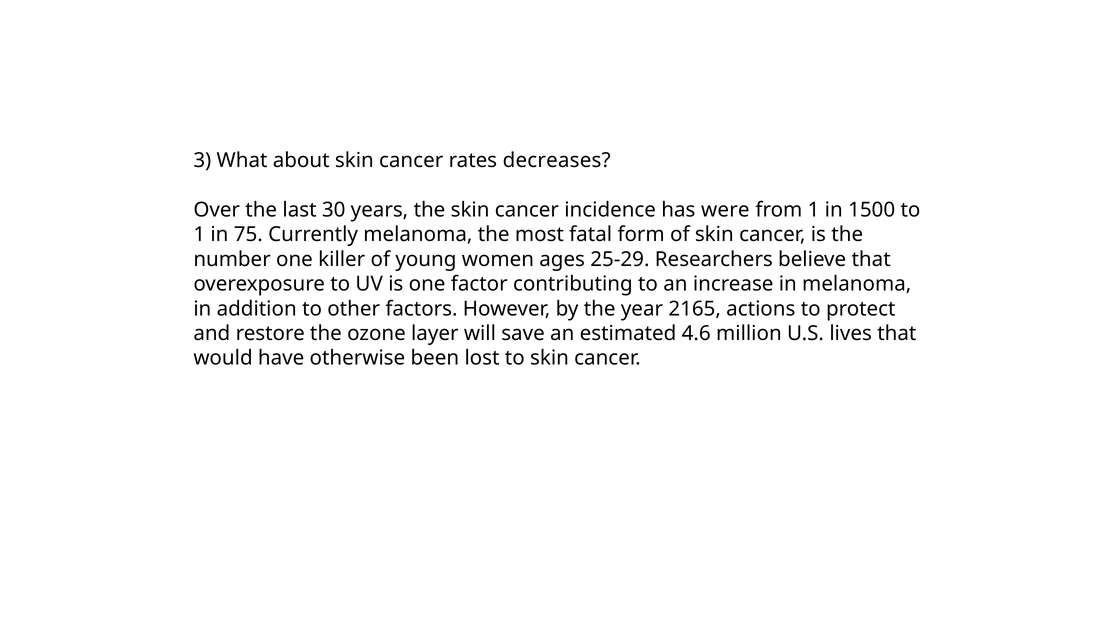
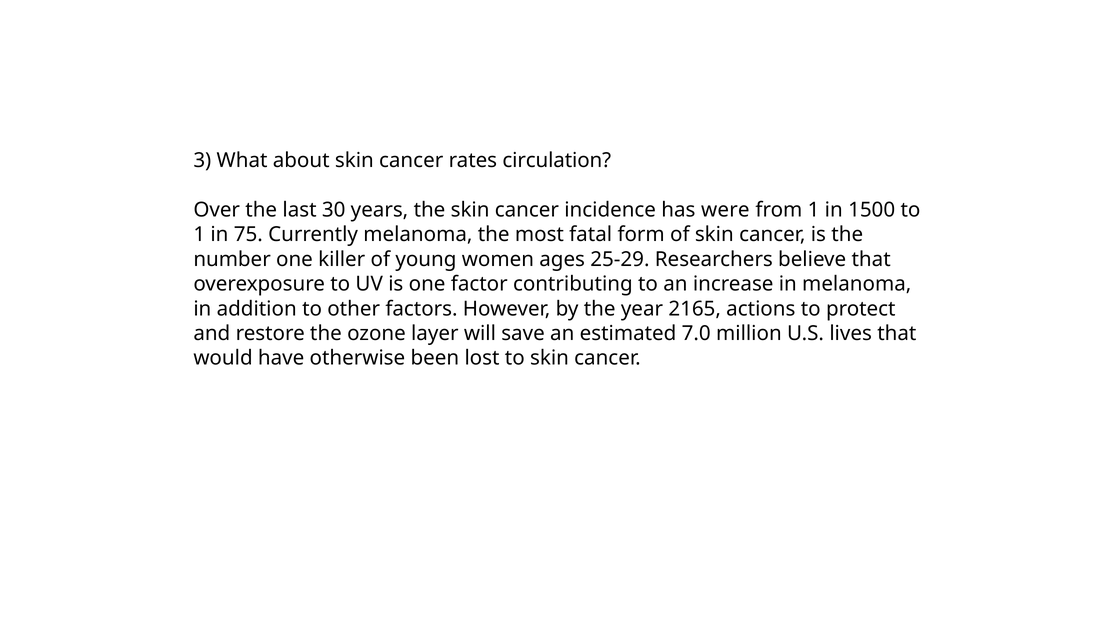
decreases: decreases -> circulation (557, 160)
4.6: 4.6 -> 7.0 (696, 333)
